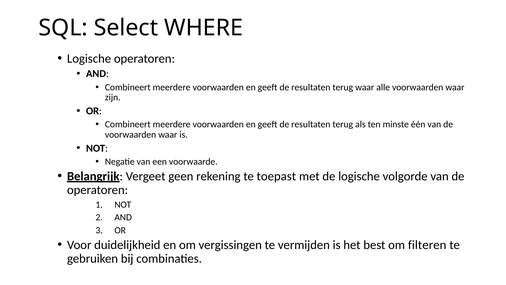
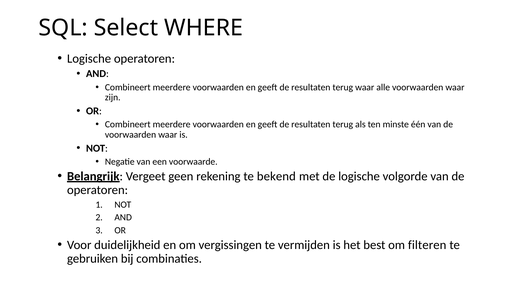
toepast: toepast -> bekend (276, 176)
